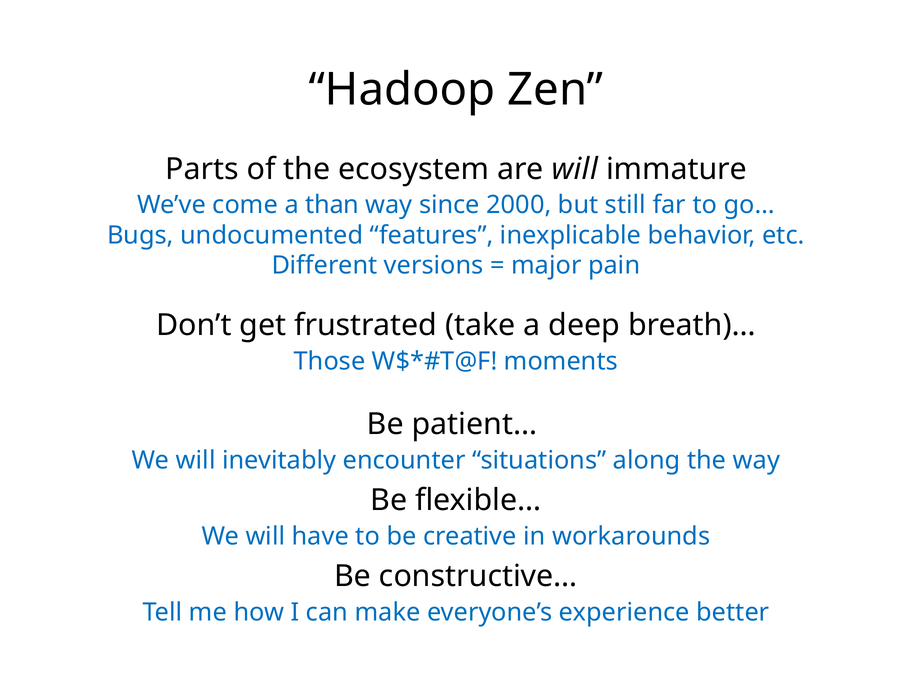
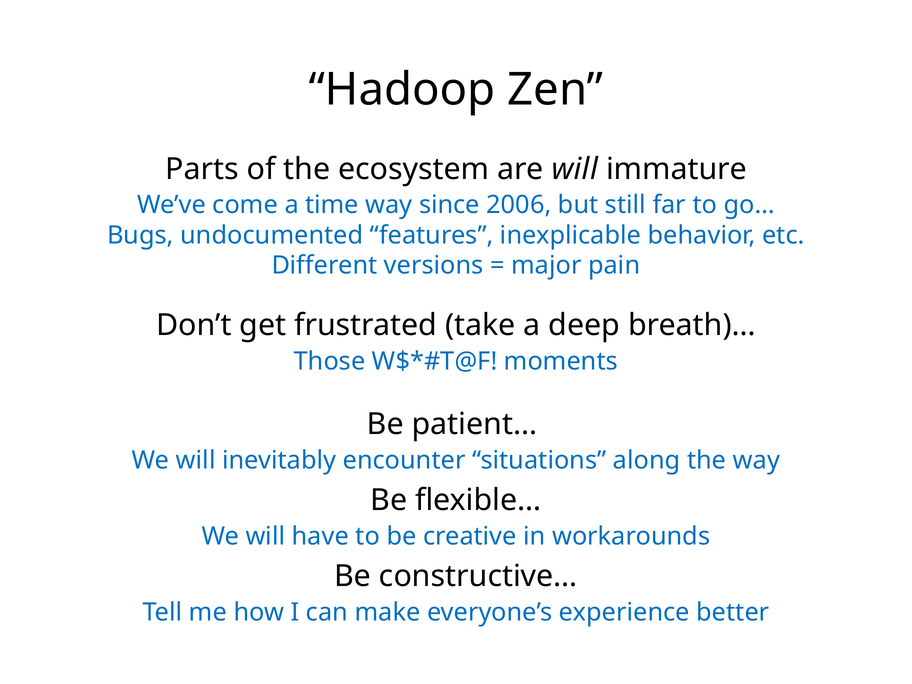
than: than -> time (332, 205)
2000: 2000 -> 2006 (519, 205)
